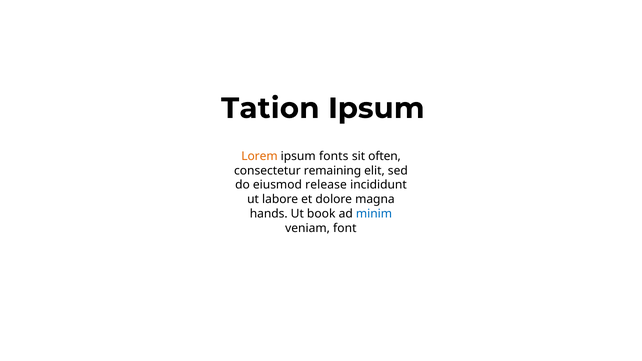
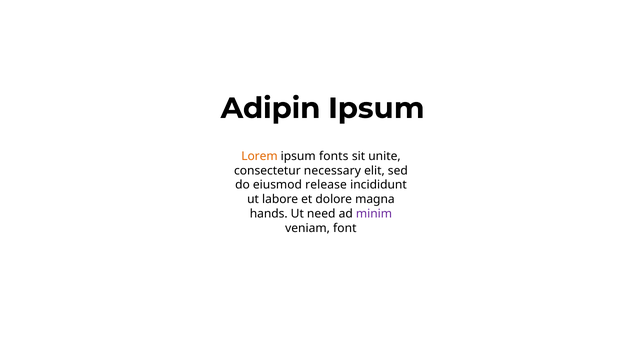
Tation: Tation -> Adipin (271, 108)
often: often -> unite (384, 156)
remaining: remaining -> necessary (332, 171)
book: book -> need (321, 214)
minim colour: blue -> purple (374, 214)
